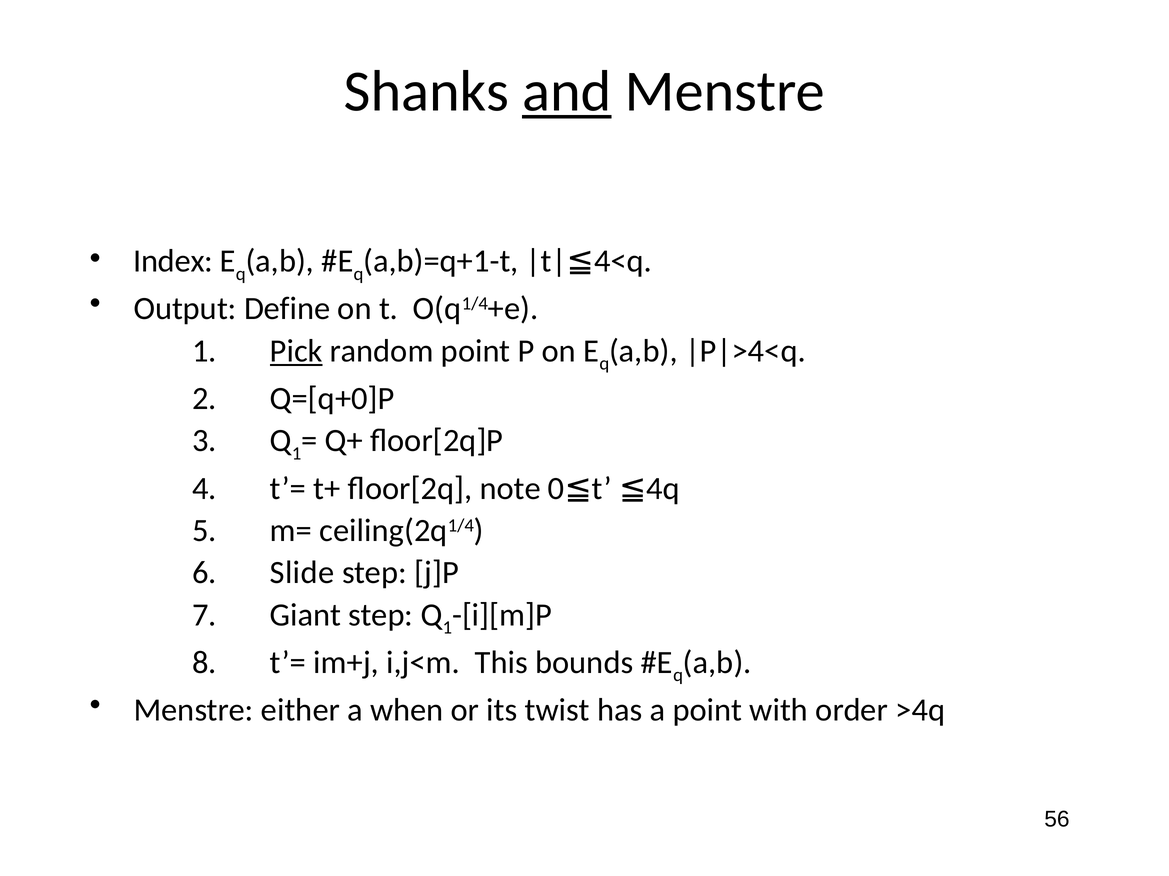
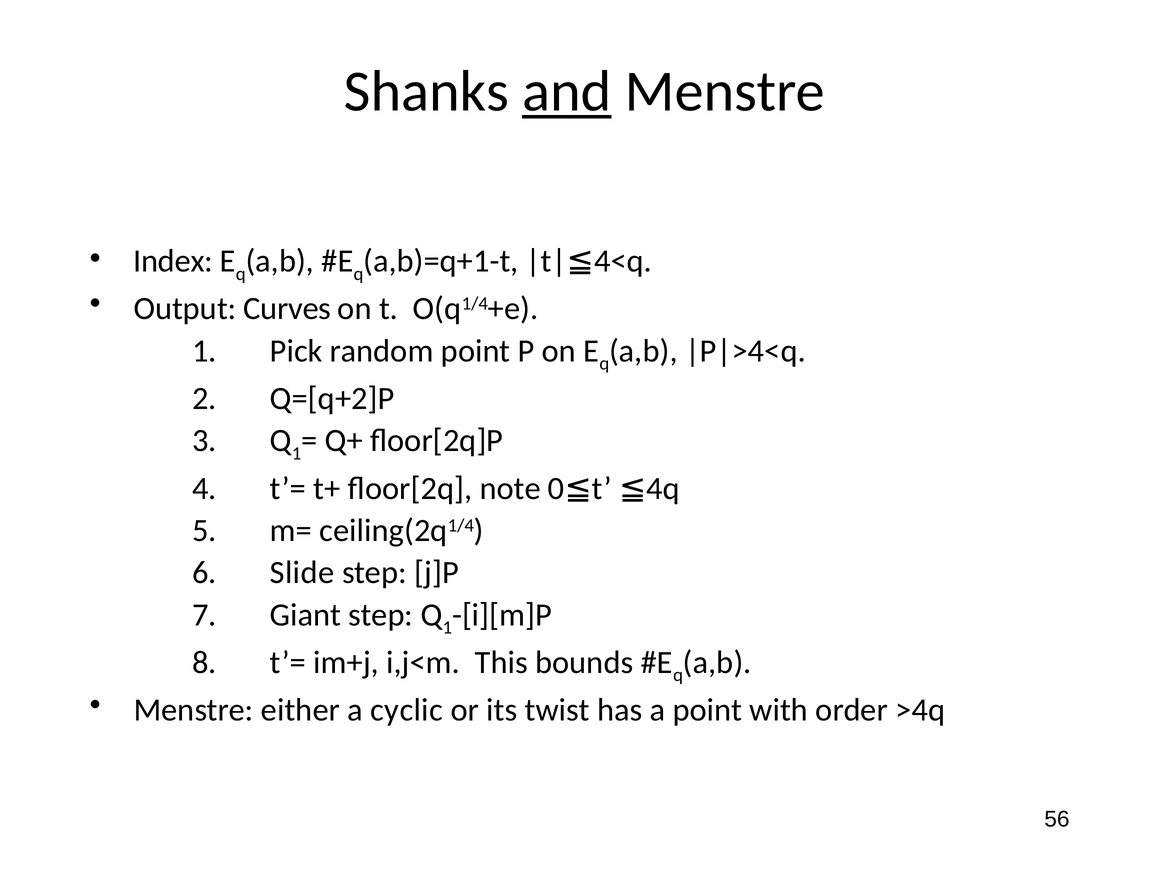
Define: Define -> Curves (287, 309)
Pick underline: present -> none (296, 351)
Q=[q+0]P: Q=[q+0]P -> Q=[q+2]P (332, 399)
when: when -> cyclic (407, 711)
